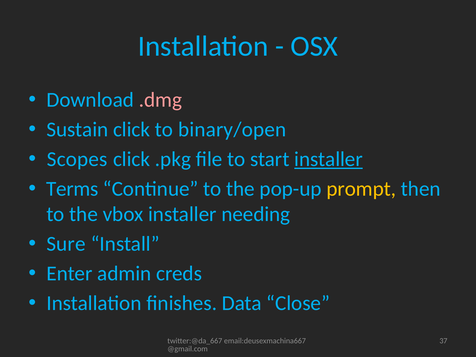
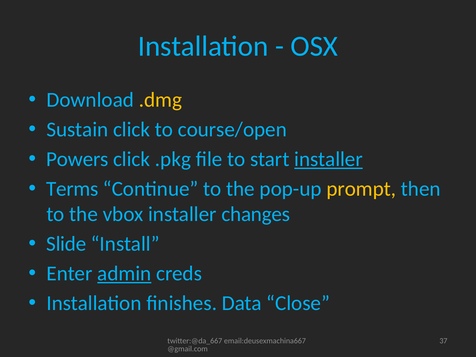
.dmg colour: pink -> yellow (160, 100)
binary/open: binary/open -> course/open (232, 130)
Scopes: Scopes -> Powers (77, 159)
needing: needing -> changes (256, 214)
Sure: Sure -> Slide (66, 244)
admin underline: none -> present (124, 274)
